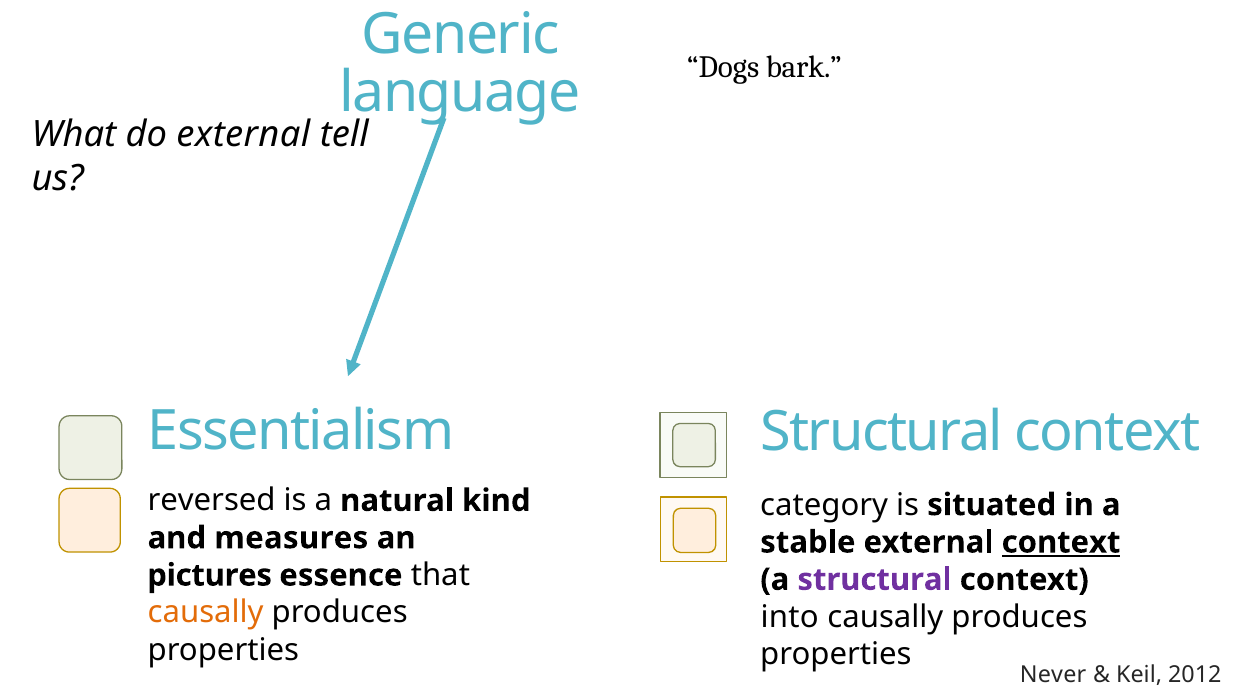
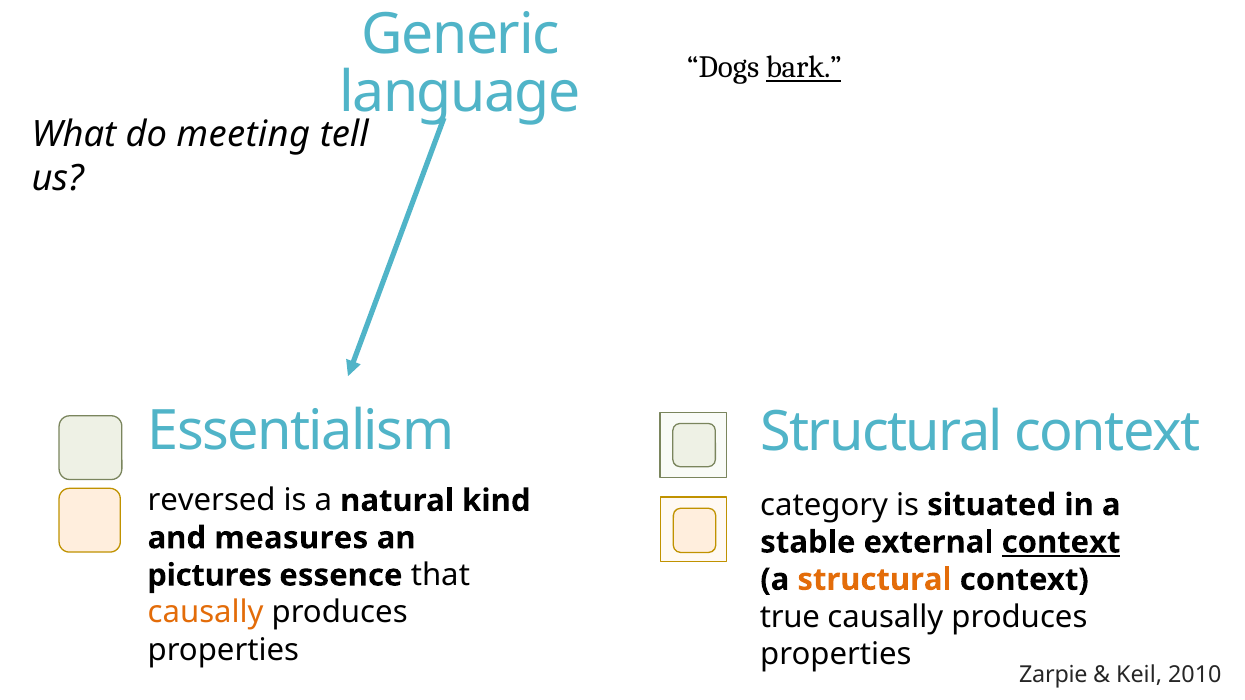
bark underline: none -> present (804, 67)
do external: external -> meeting (243, 135)
structural colour: purple -> orange (875, 580)
into: into -> true (790, 617)
Never: Never -> Zarpie (1053, 675)
2012: 2012 -> 2010 (1195, 675)
